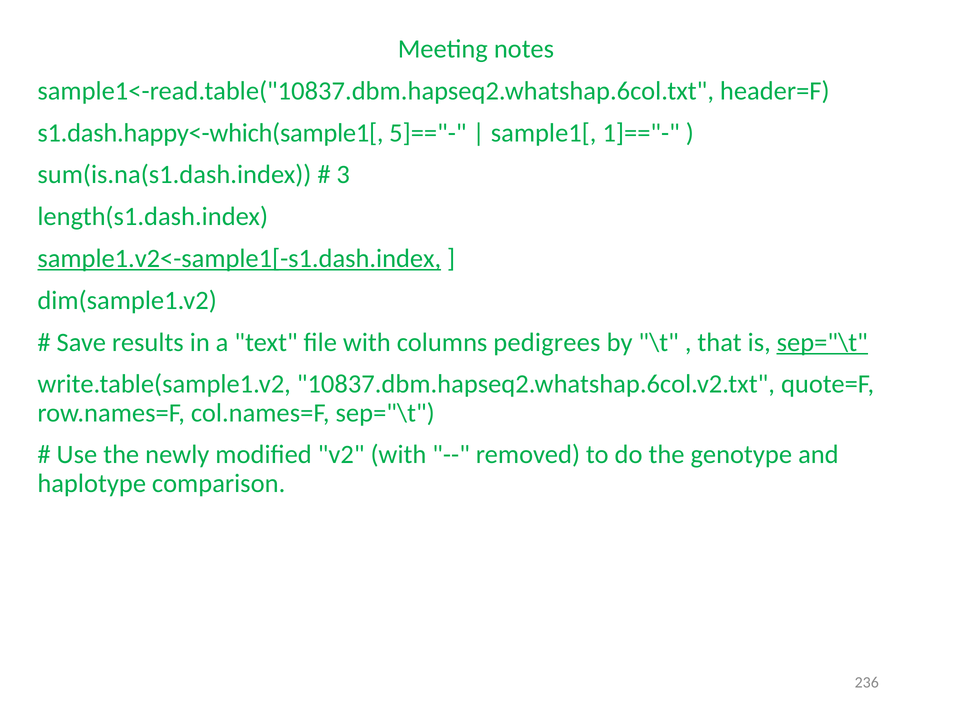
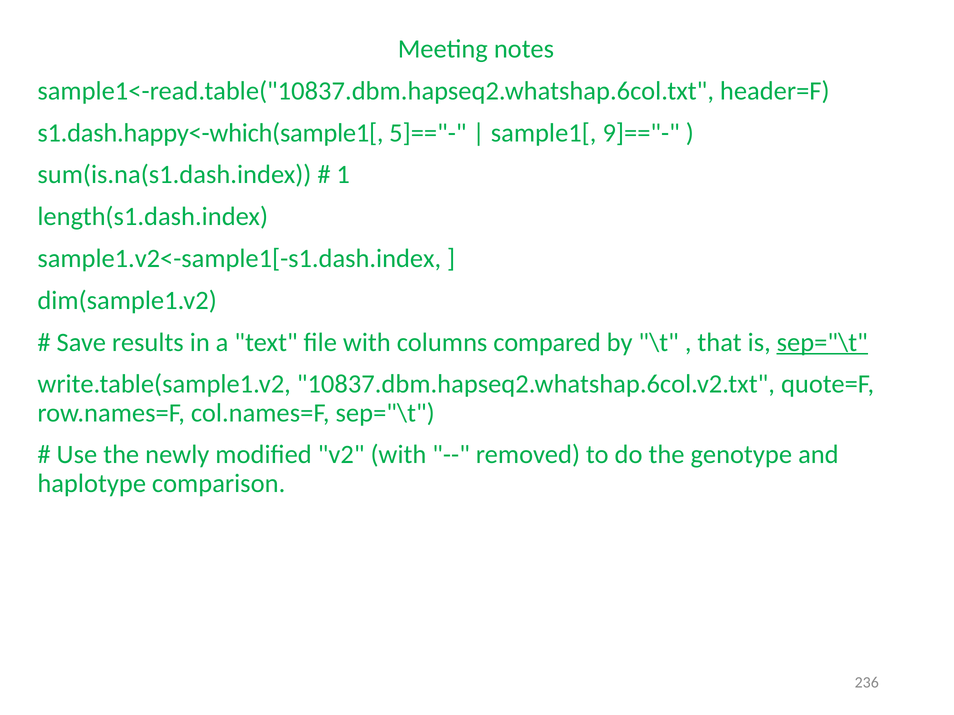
1]=="-: 1]=="- -> 9]=="- (641, 133)
3: 3 -> 1 (343, 175)
sample1.v2<-sample1[-s1.dash.index underline: present -> none (239, 259)
pedigrees: pedigrees -> compared (547, 343)
